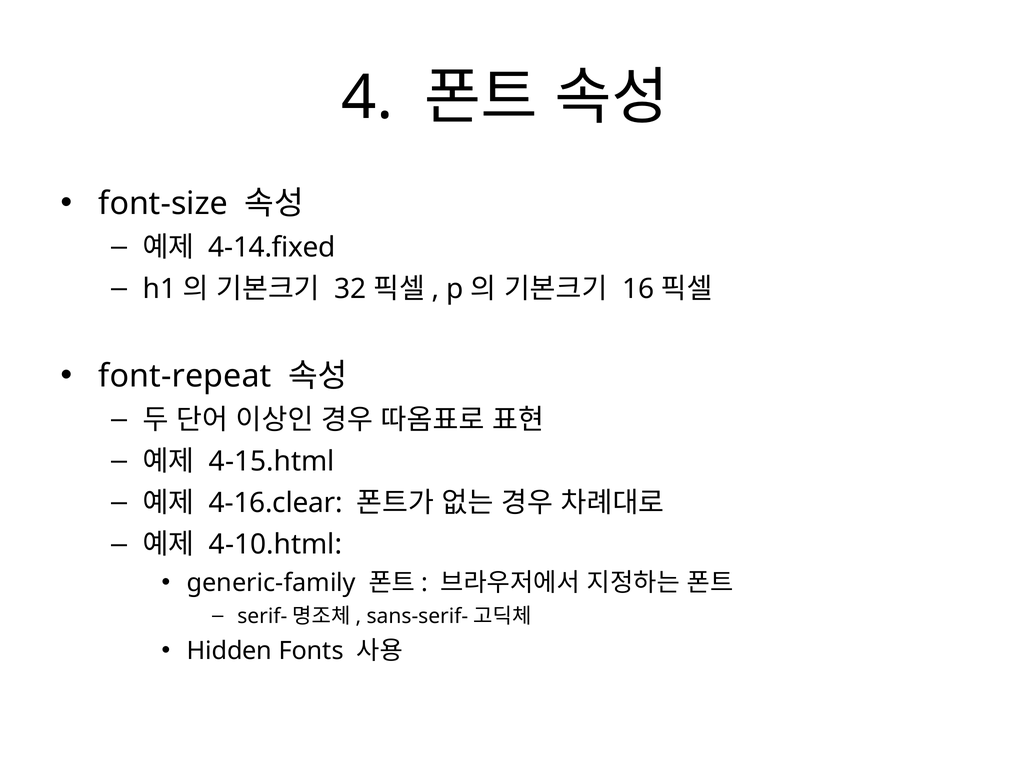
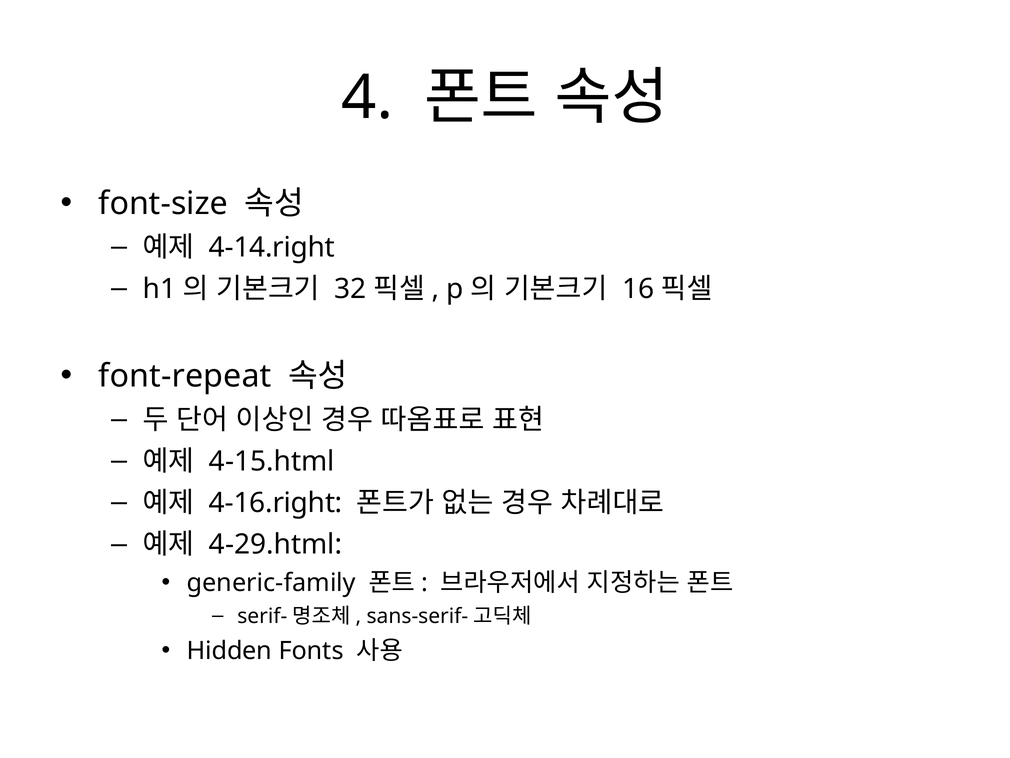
4-14.fixed: 4-14.fixed -> 4-14.right (272, 247)
4-16.clear: 4-16.clear -> 4-16.right (276, 503)
4-10.html: 4-10.html -> 4-29.html (276, 544)
